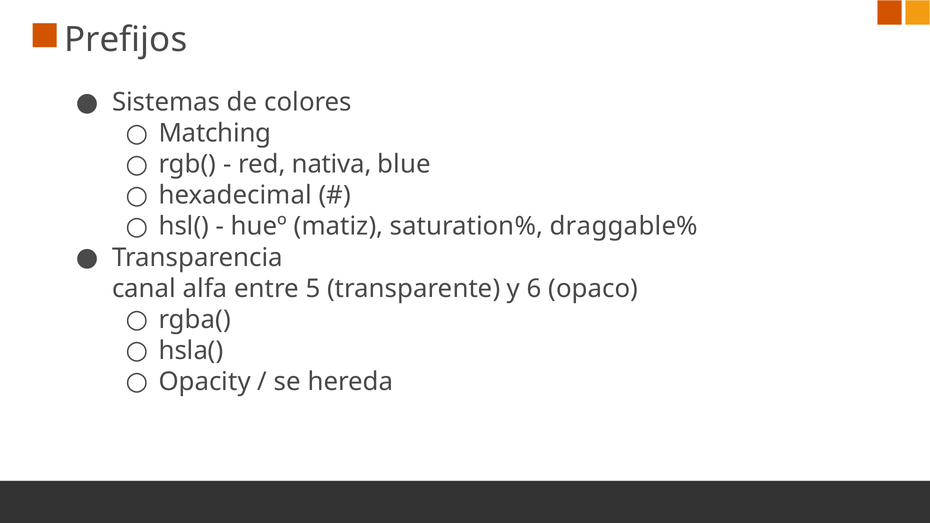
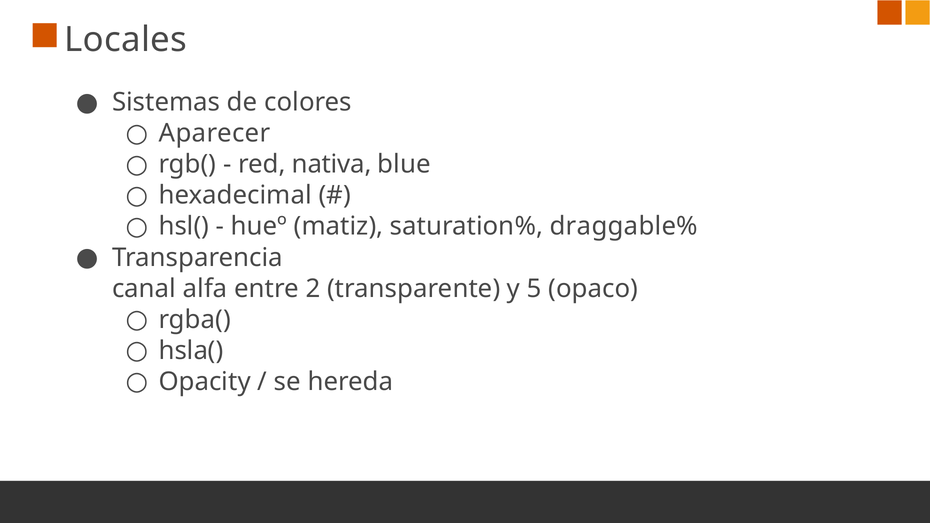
Prefijos: Prefijos -> Locales (126, 40)
Matching: Matching -> Aparecer (215, 133)
5: 5 -> 2 (313, 289)
6: 6 -> 5 (534, 289)
